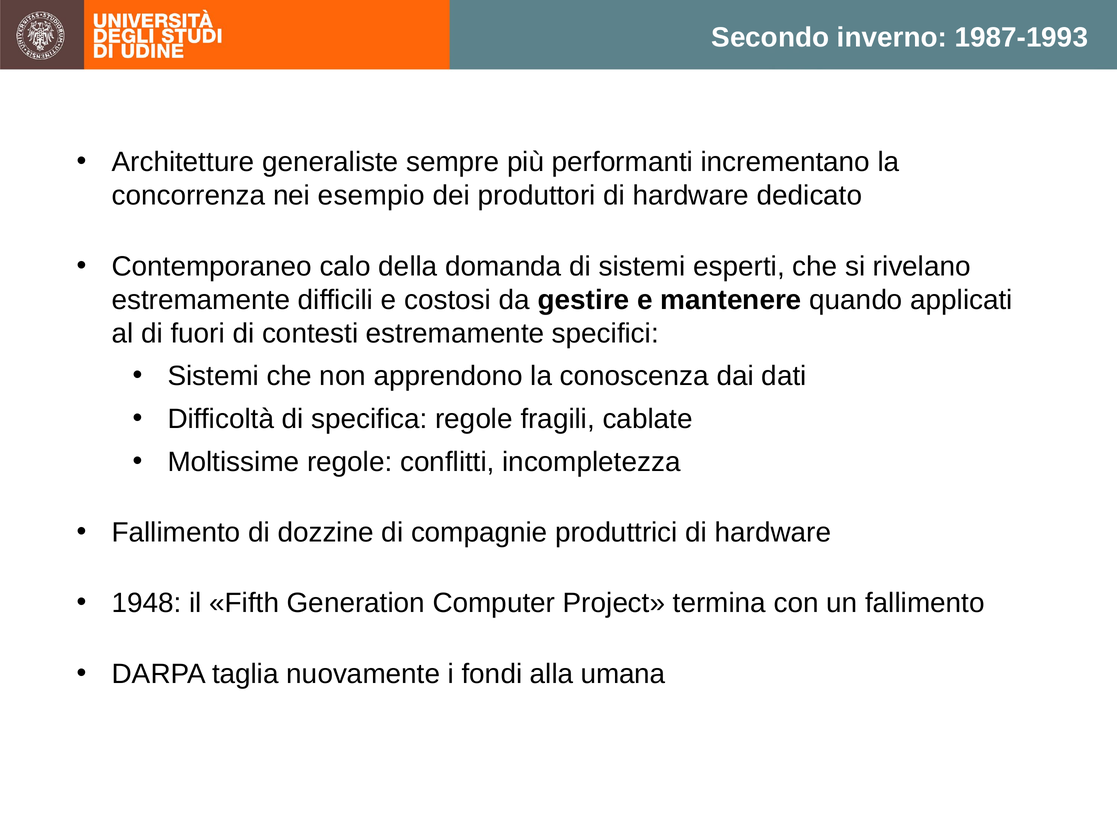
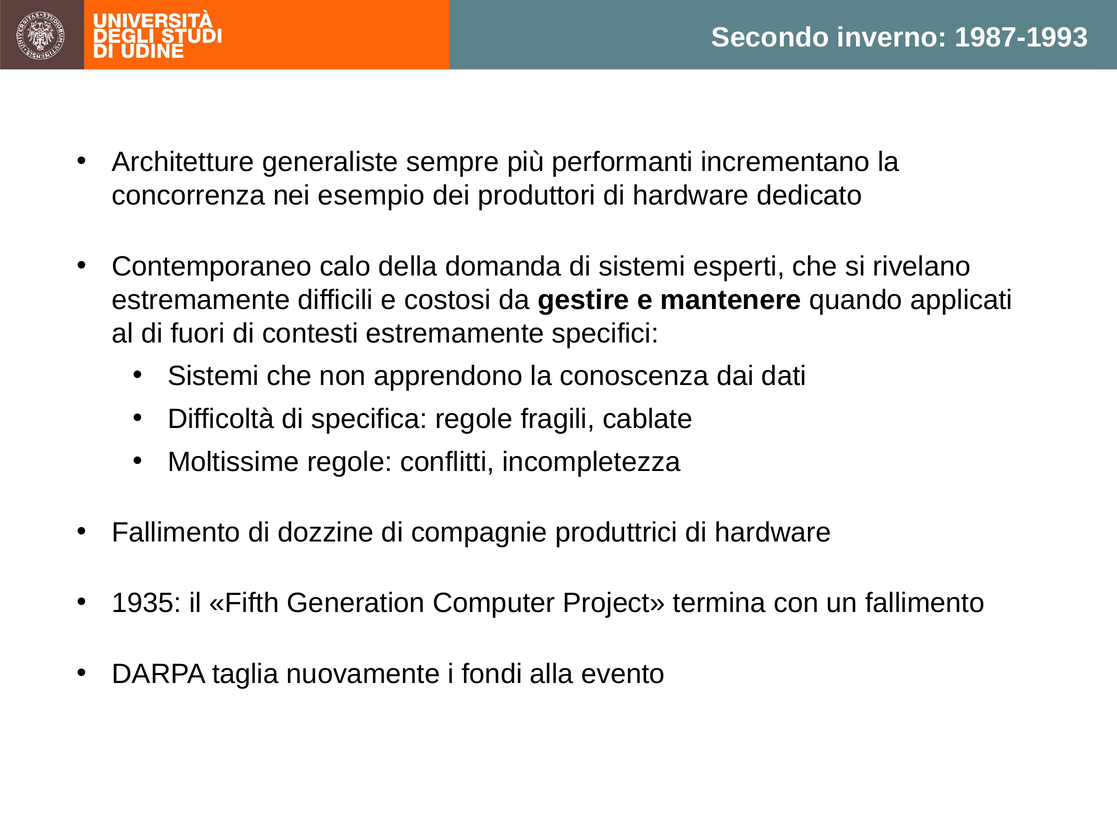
1948: 1948 -> 1935 (147, 604)
umana: umana -> evento (623, 674)
